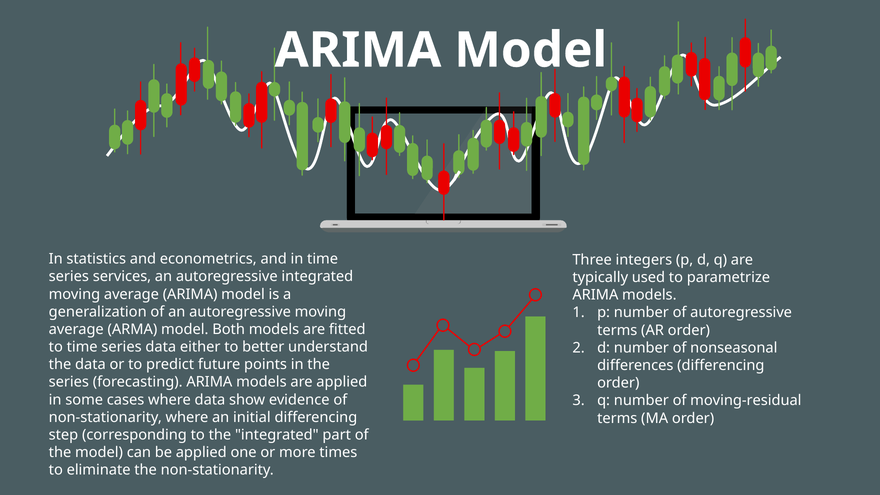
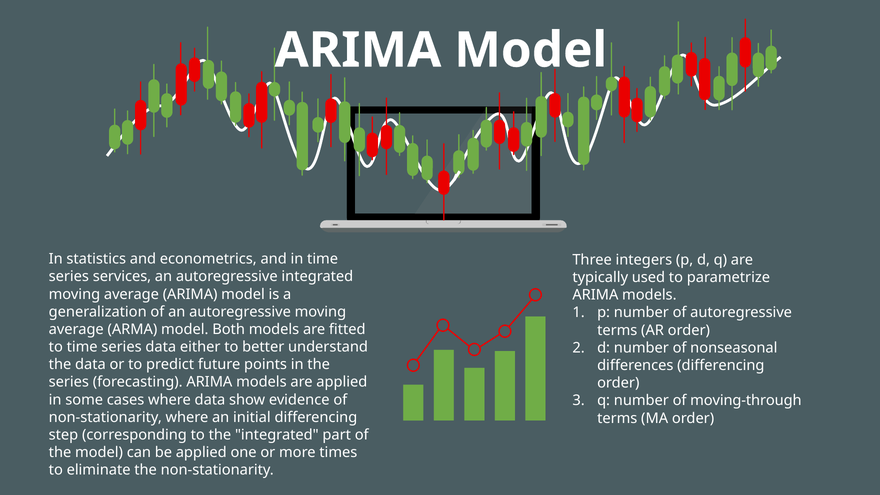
moving-residual: moving-residual -> moving-through (746, 401)
